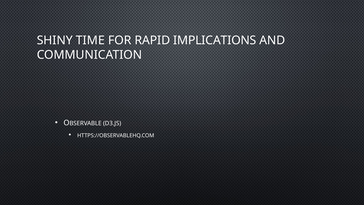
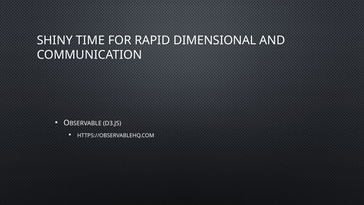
IMPLICATIONS: IMPLICATIONS -> DIMENSIONAL (215, 40)
